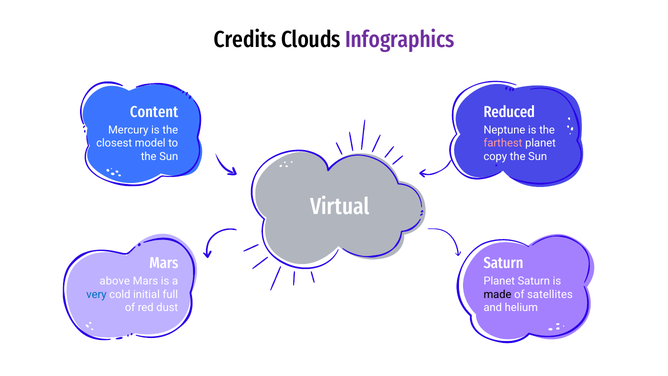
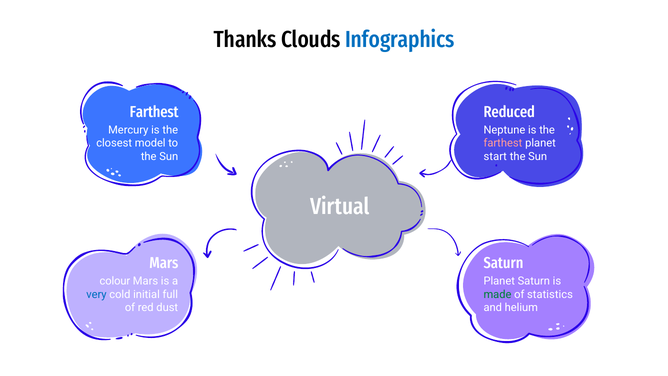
Credits: Credits -> Thanks (245, 39)
Infographics colour: purple -> blue (400, 39)
Content: Content -> Farthest (154, 112)
copy: copy -> start (495, 157)
above: above -> colour (115, 281)
made colour: black -> green (497, 294)
satellites: satellites -> statistics (550, 294)
